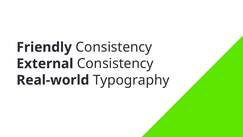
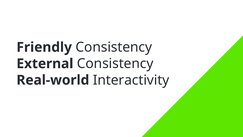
Typography: Typography -> Interactivity (131, 80)
